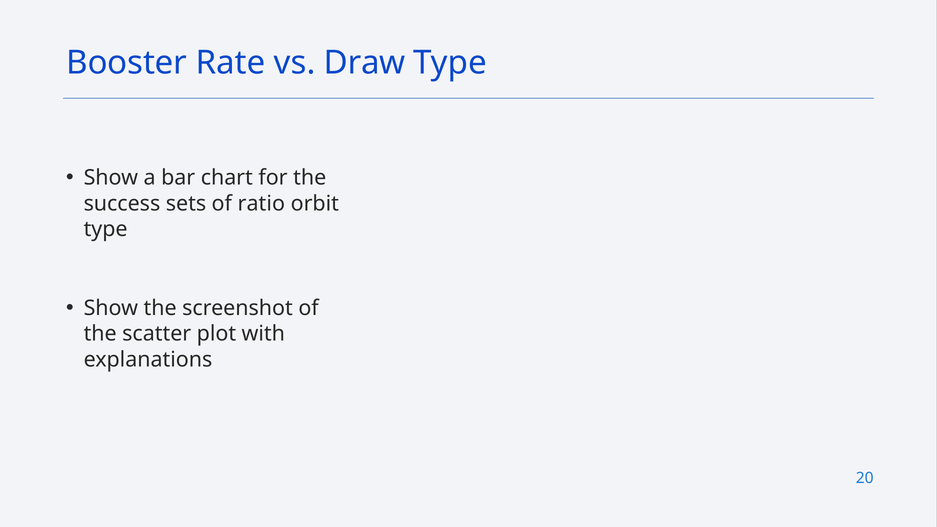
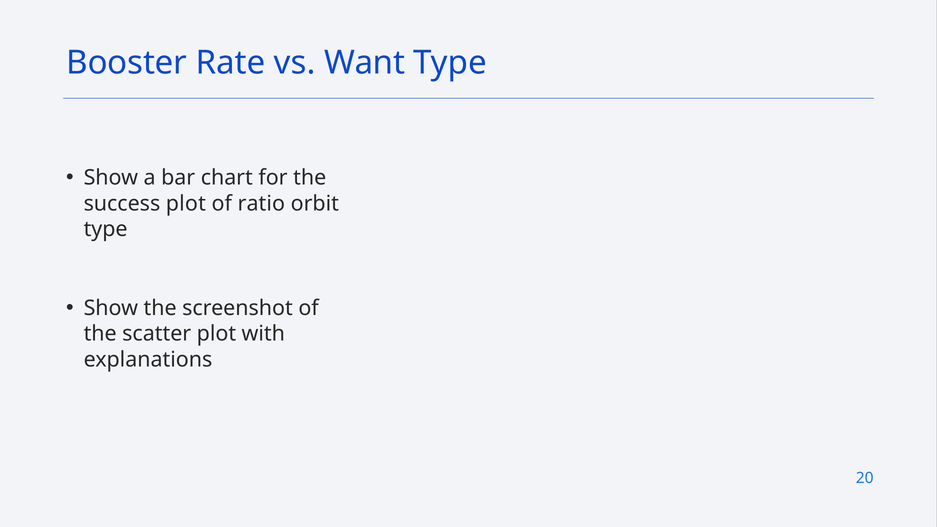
Draw: Draw -> Want (365, 63)
success sets: sets -> plot (186, 204)
